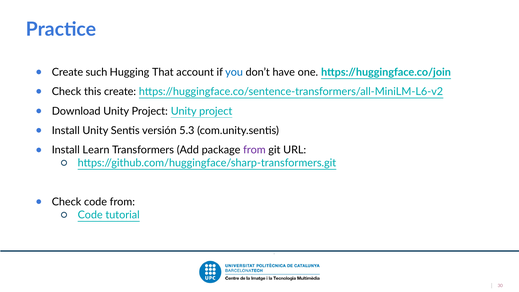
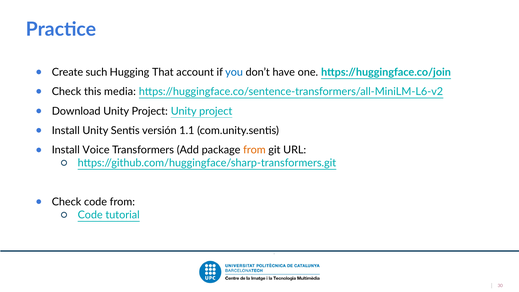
this create: create -> media (120, 92)
5.3: 5.3 -> 1.1 (187, 131)
Learn: Learn -> Voice (96, 150)
from colour: purple -> orange (254, 150)
